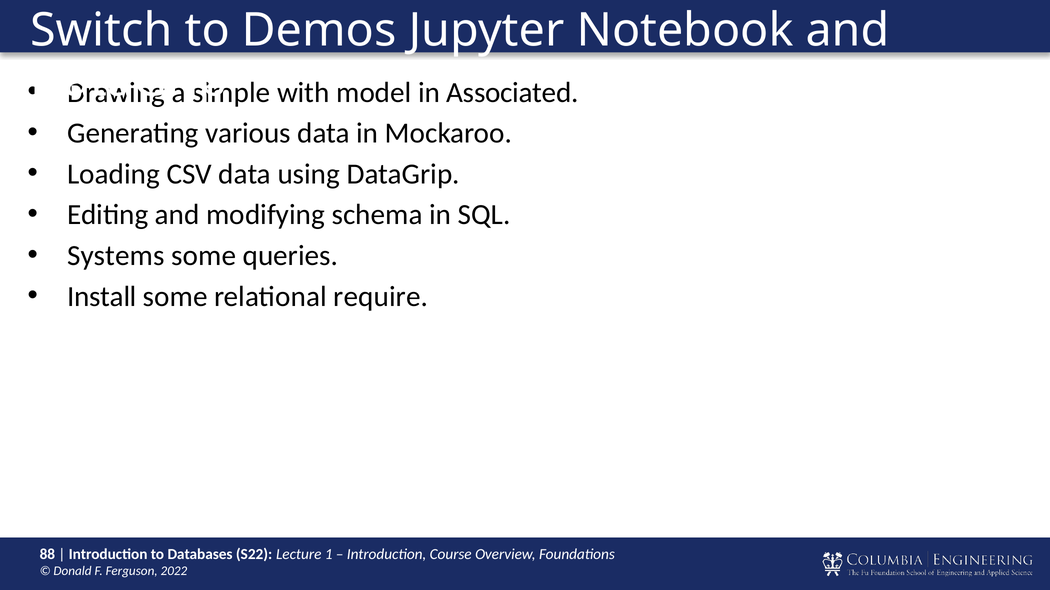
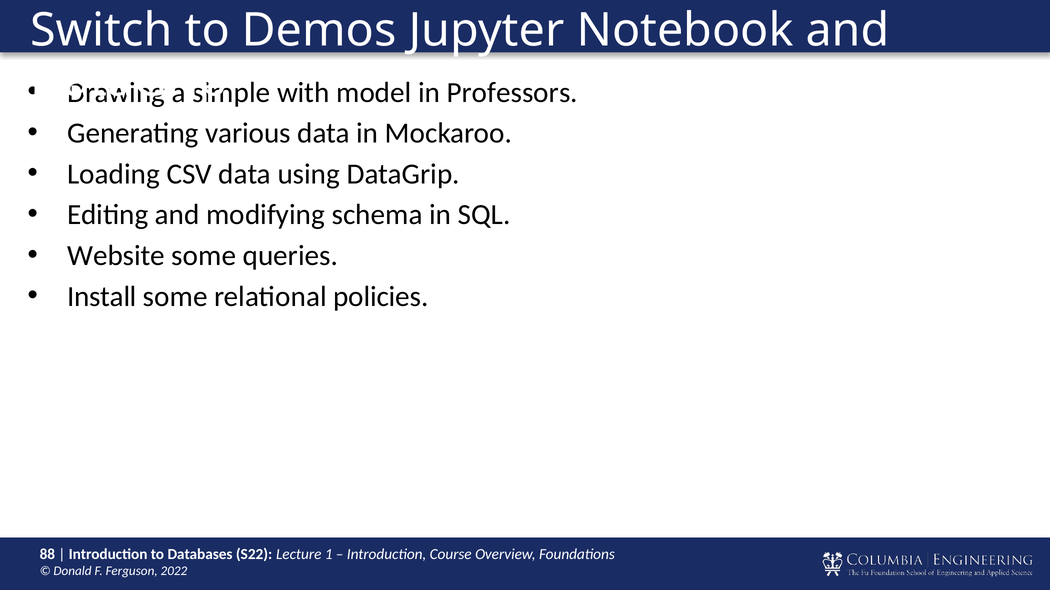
Associated: Associated -> Professors (512, 93)
Systems: Systems -> Website (116, 256)
require: require -> policies (381, 297)
